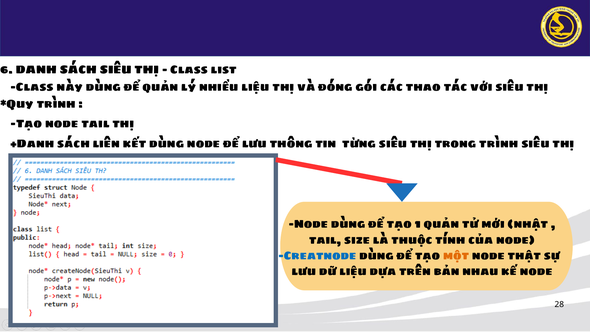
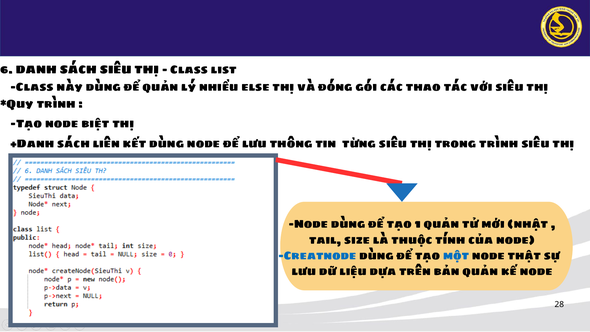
nhiều liệu: liệu -> else (256, 87)
node tail: tail -> biệt (95, 124)
một colour: orange -> blue (456, 256)
bản nhau: nhau -> quản (480, 271)
